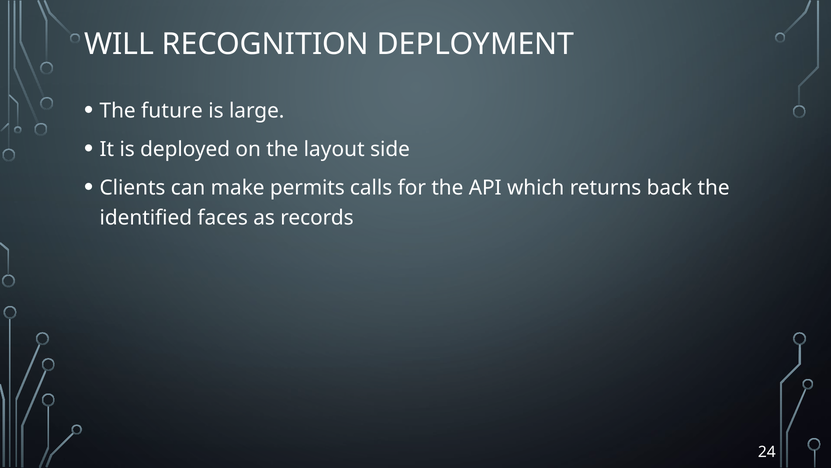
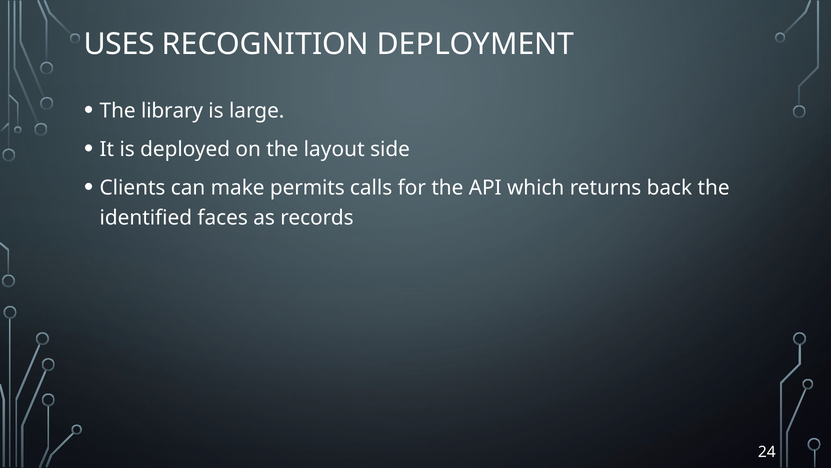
WILL: WILL -> USES (119, 44)
future: future -> library (172, 111)
